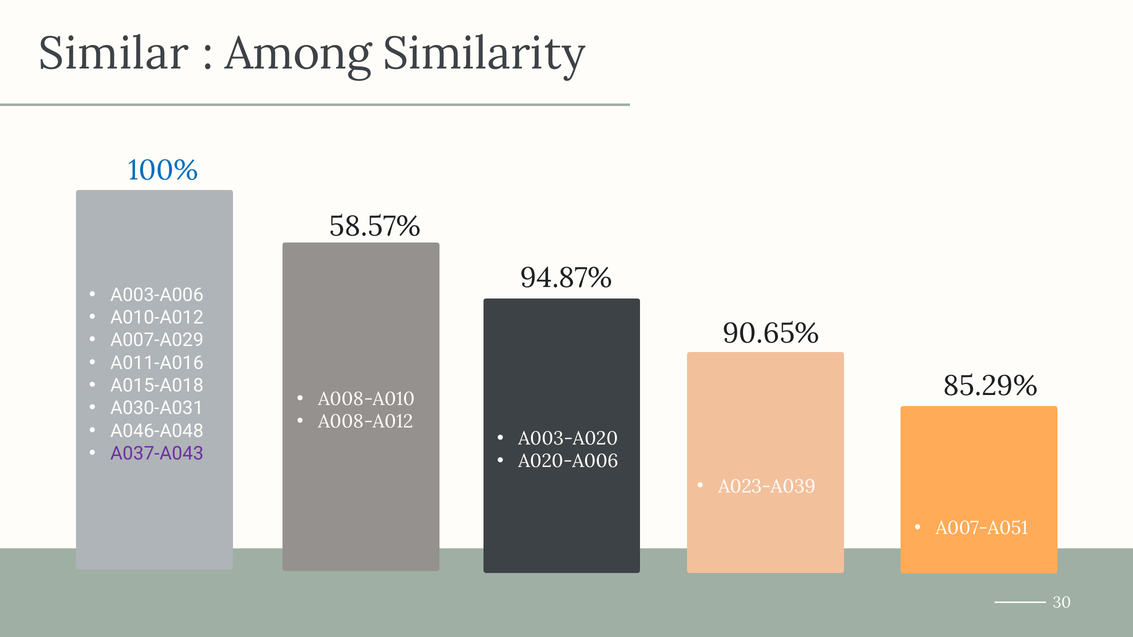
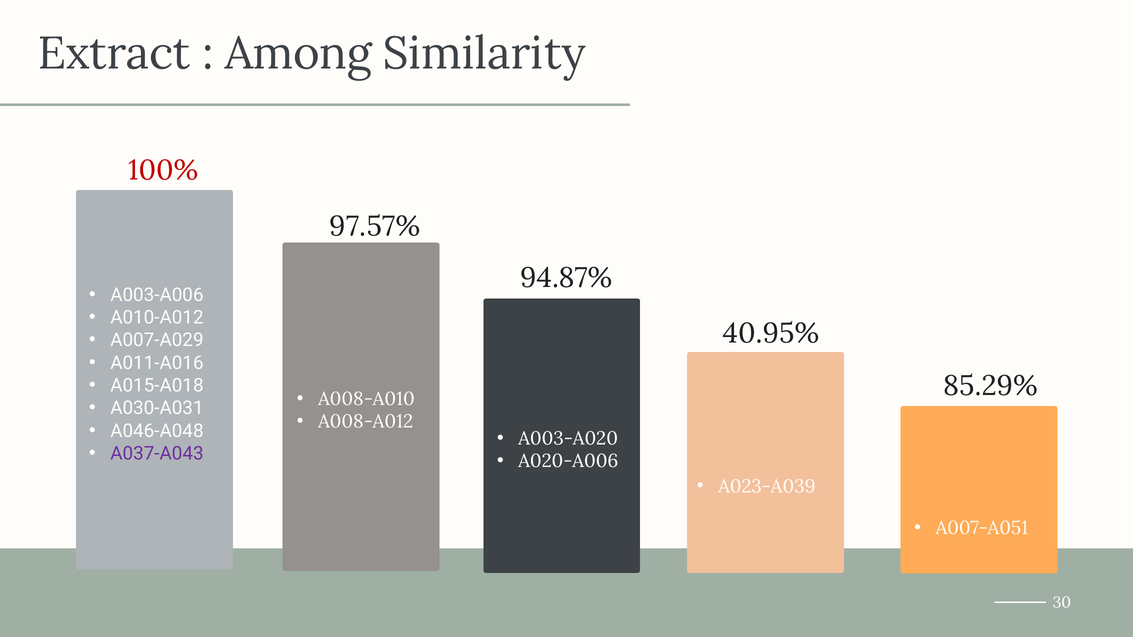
Similar: Similar -> Extract (114, 54)
100% colour: blue -> red (163, 171)
58.57%: 58.57% -> 97.57% (375, 227)
90.65%: 90.65% -> 40.95% (771, 334)
